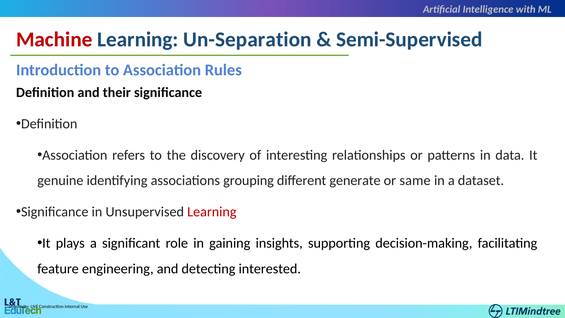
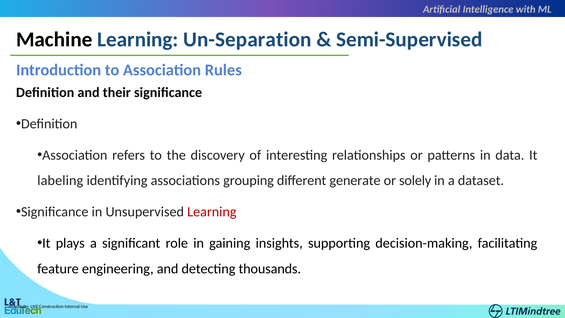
Machine colour: red -> black (54, 40)
genuine: genuine -> labeling (60, 181)
same: same -> solely (415, 181)
interested: interested -> thousands (270, 269)
